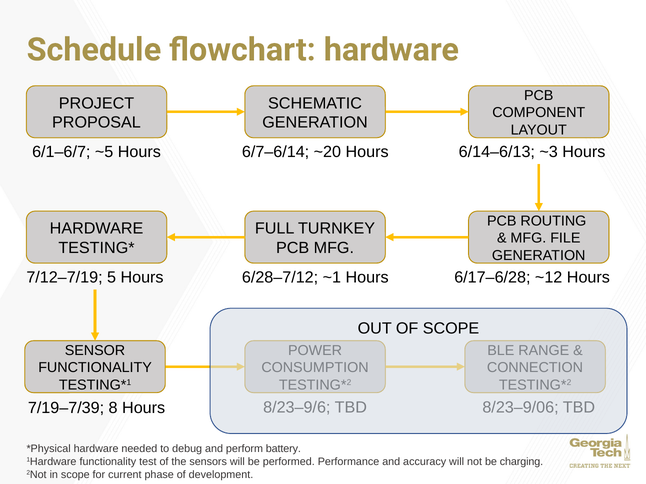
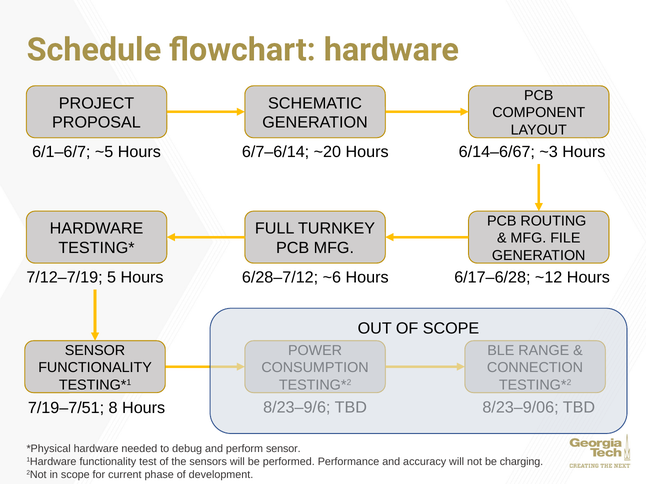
6/14–6/13: 6/14–6/13 -> 6/14–6/67 (497, 152)
~1: ~1 -> ~6 (332, 278)
7/19–7/39: 7/19–7/39 -> 7/19–7/51 (66, 409)
perform battery: battery -> sensor (283, 449)
